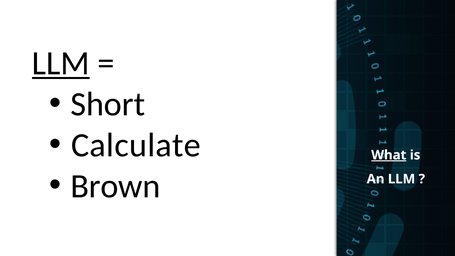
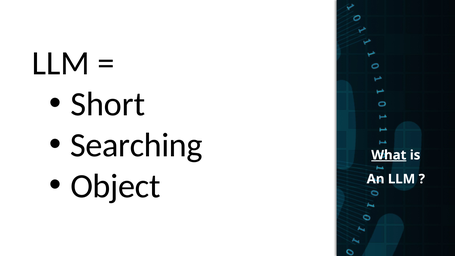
LLM underline: present -> none (61, 63)
Calculate: Calculate -> Searching (136, 145)
Brown: Brown -> Object (115, 186)
